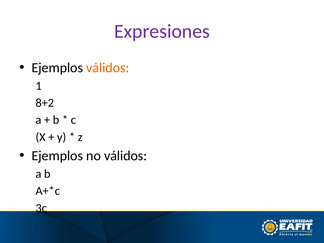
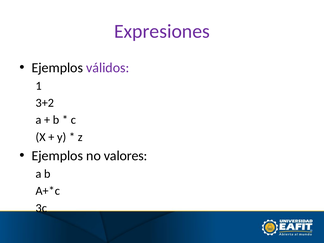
válidos colour: orange -> purple (108, 68)
8+2: 8+2 -> 3+2 (45, 103)
no válidos: válidos -> valores (126, 156)
